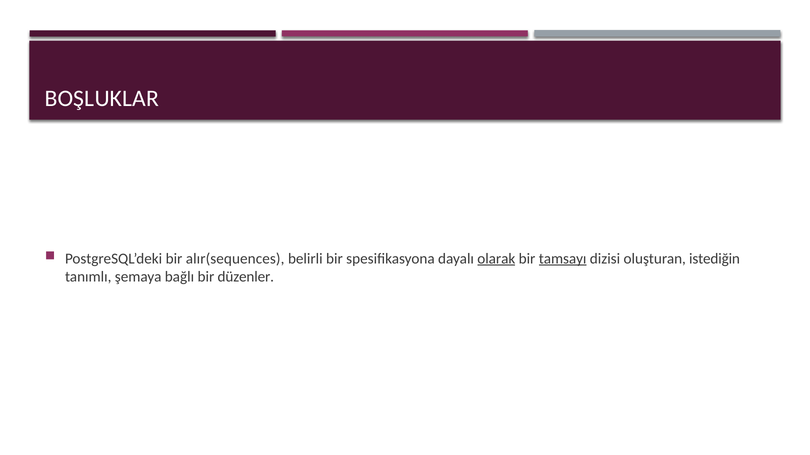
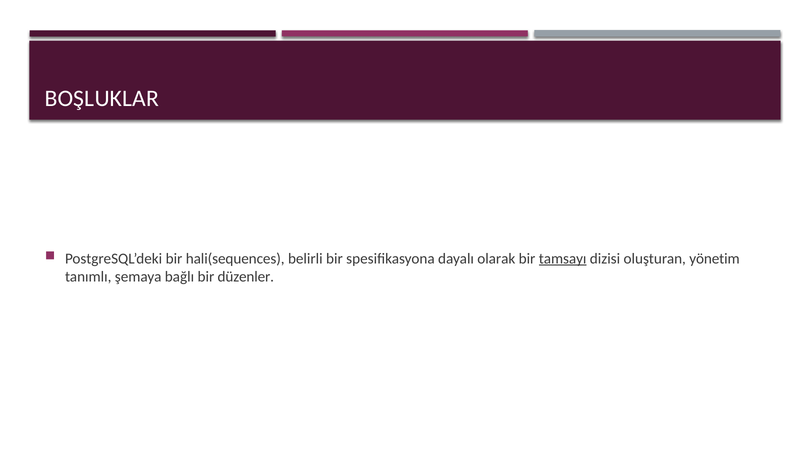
alır(sequences: alır(sequences -> hali(sequences (235, 259)
olarak underline: present -> none (496, 259)
istediğin: istediğin -> yönetim (714, 259)
